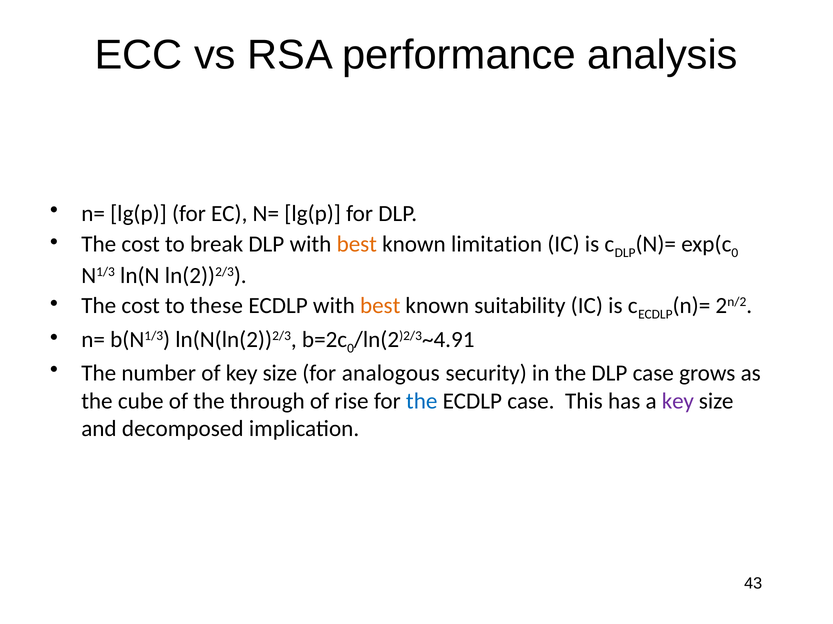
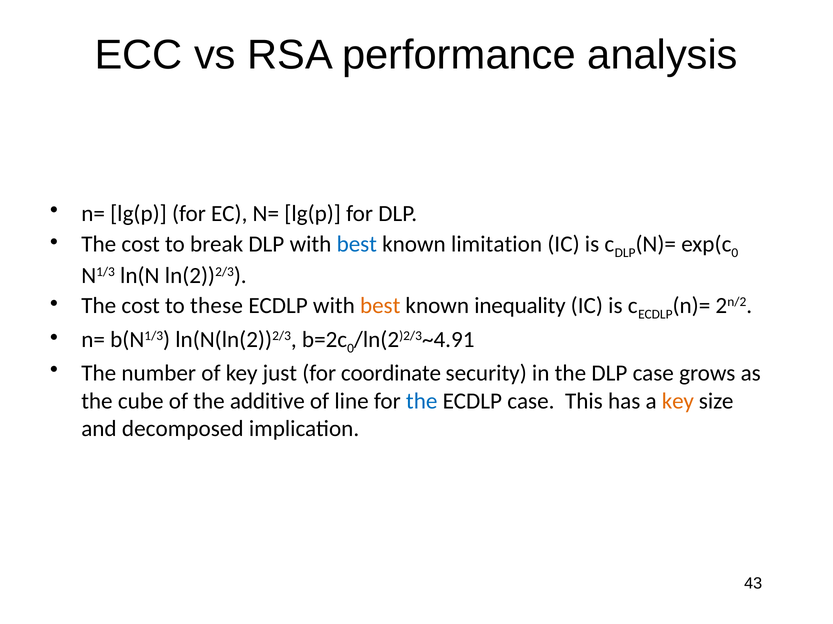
best colour: orange -> blue (357, 244)
suitability: suitability -> inequality (520, 306)
of key size: size -> just (280, 374)
analogous: analogous -> coordinate (391, 374)
through: through -> additive (267, 401)
rise: rise -> line (352, 401)
key colour: purple -> orange (678, 401)
